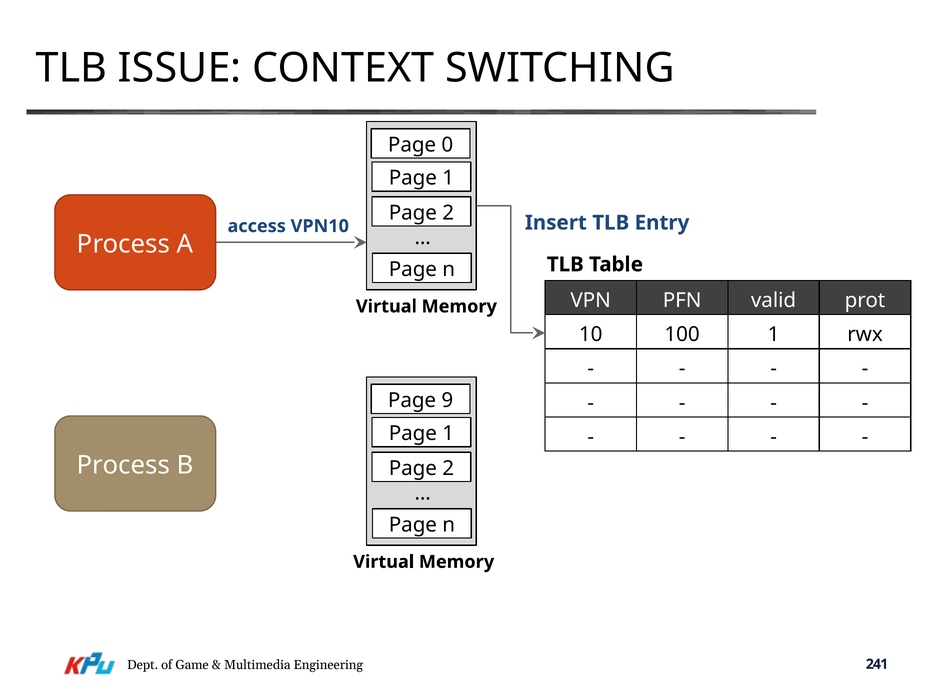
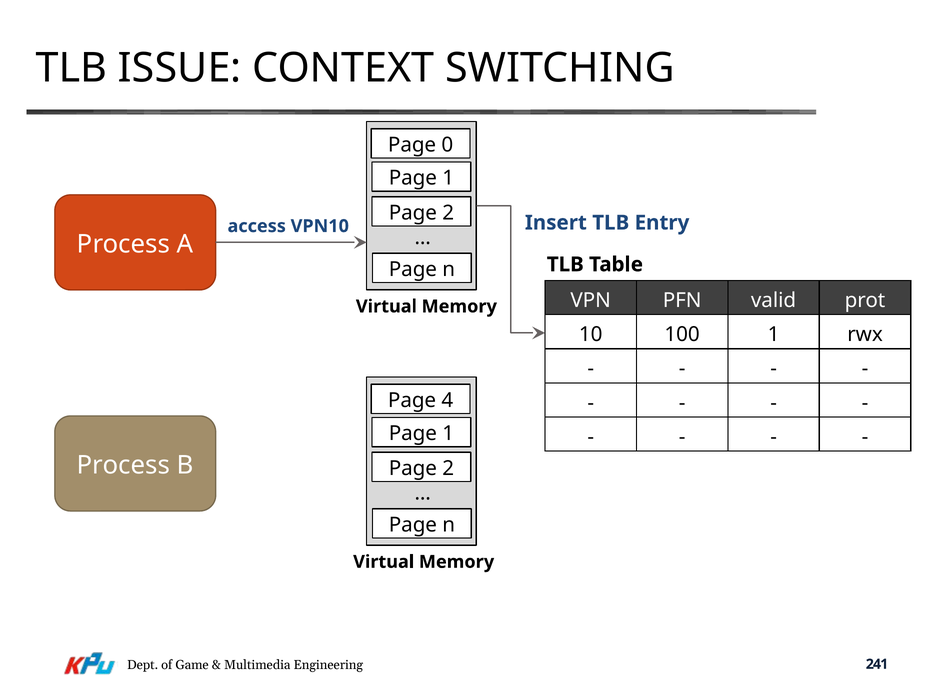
9: 9 -> 4 (447, 400)
